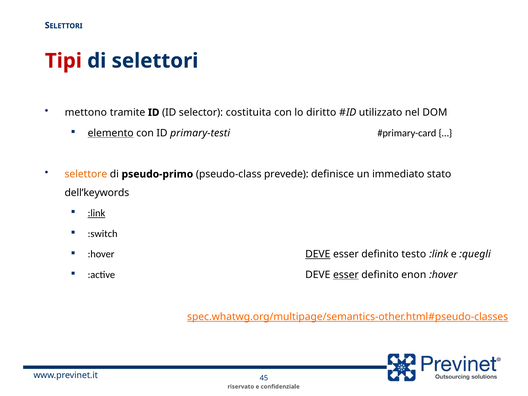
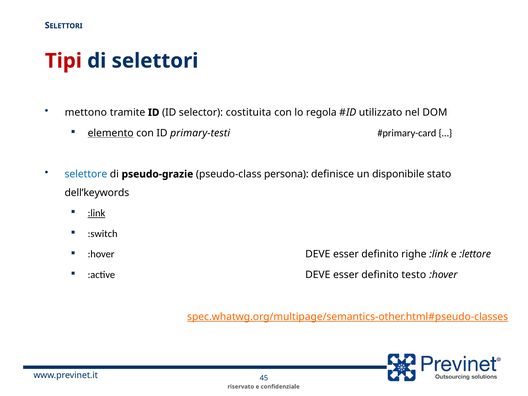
diritto: diritto -> regola (321, 113)
selettore colour: orange -> blue (86, 174)
pseudo-primo: pseudo-primo -> pseudo-grazie (157, 174)
prevede: prevede -> persona (286, 174)
immediato: immediato -> disponibile (398, 174)
DEVE underline: present -> none (318, 254)
testo: testo -> righe (414, 254)
:quegli: :quegli -> :lettore (475, 254)
esser underline: present -> none (346, 275)
enon: enon -> testo (414, 275)
